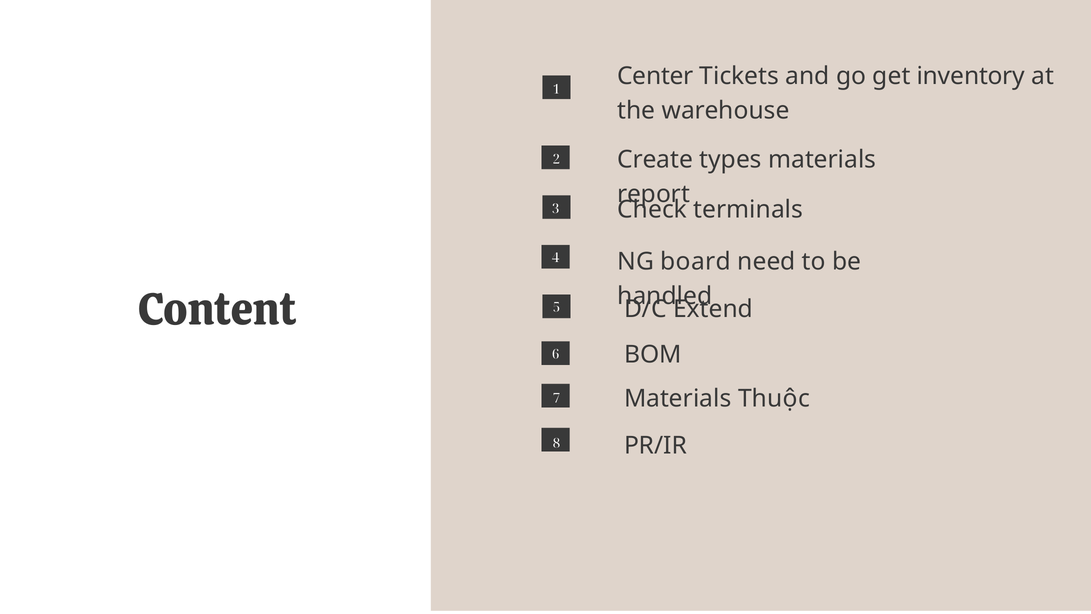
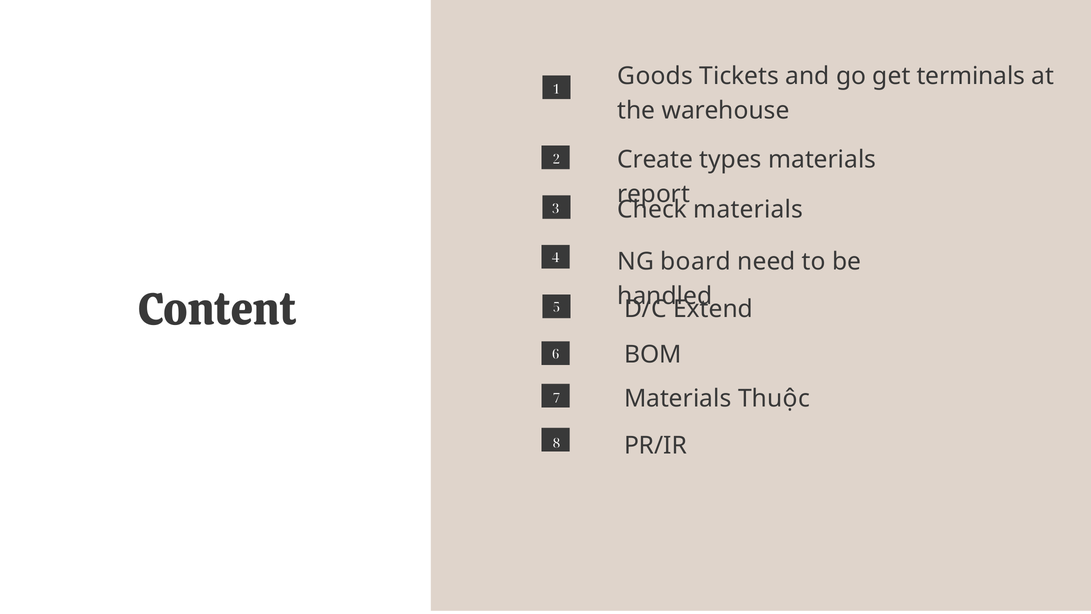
Center: Center -> Goods (655, 76)
inventory: inventory -> terminals (971, 76)
terminals: terminals -> materials (748, 209)
